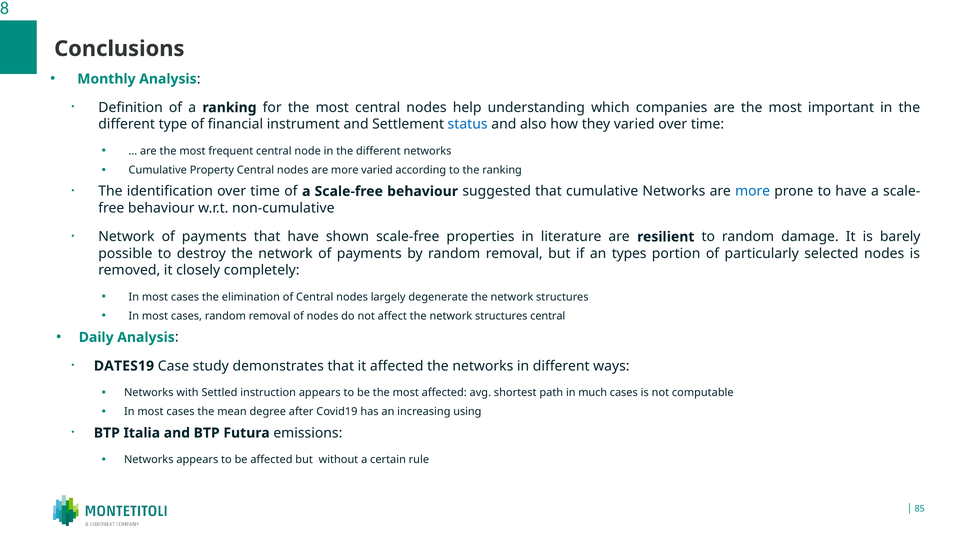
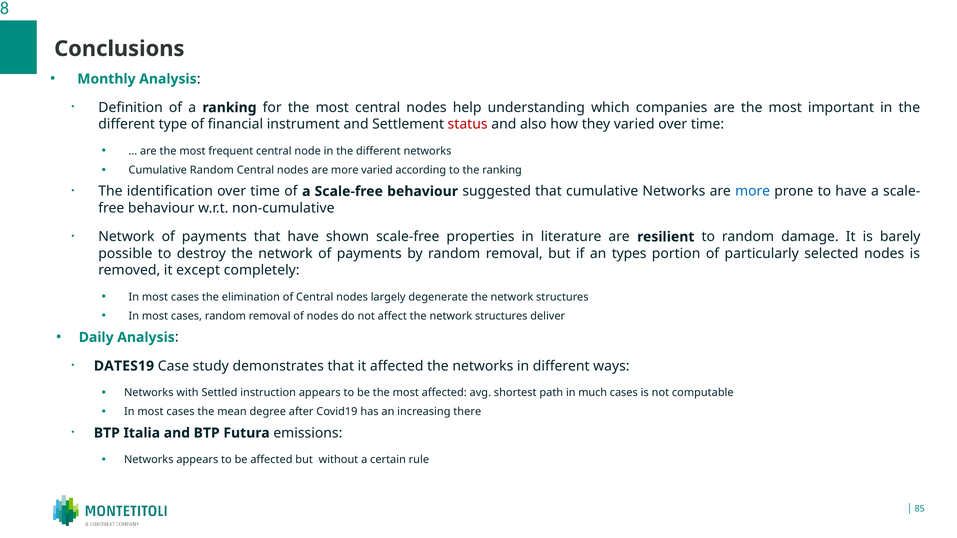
status colour: blue -> red (468, 124)
Cumulative Property: Property -> Random (212, 170)
closely: closely -> except (198, 270)
structures central: central -> deliver (548, 316)
using: using -> there (467, 412)
